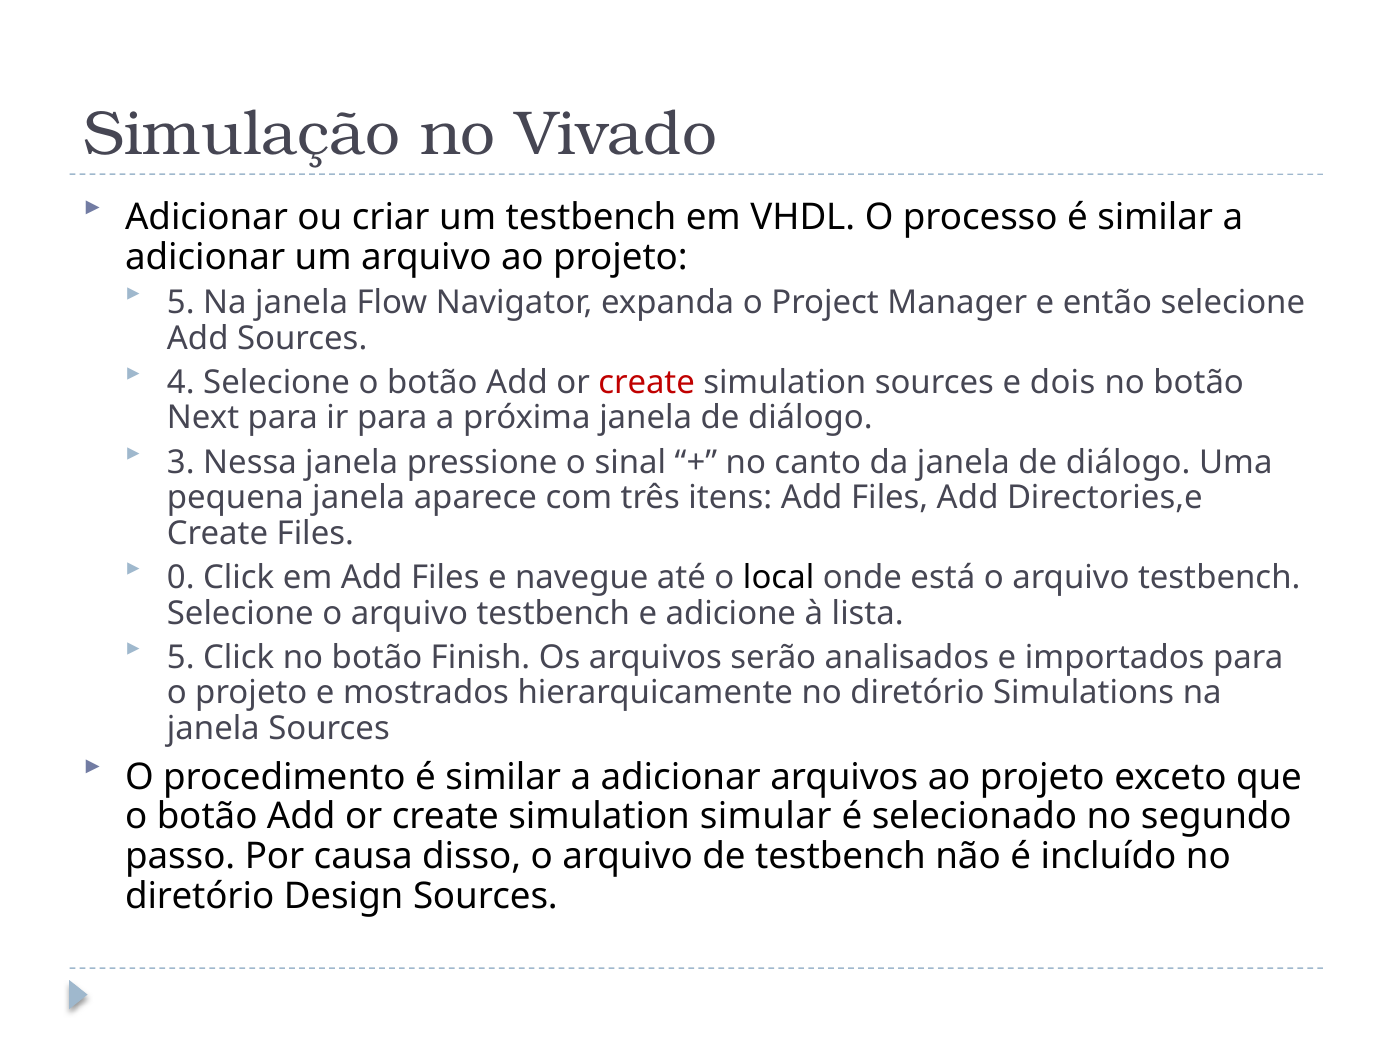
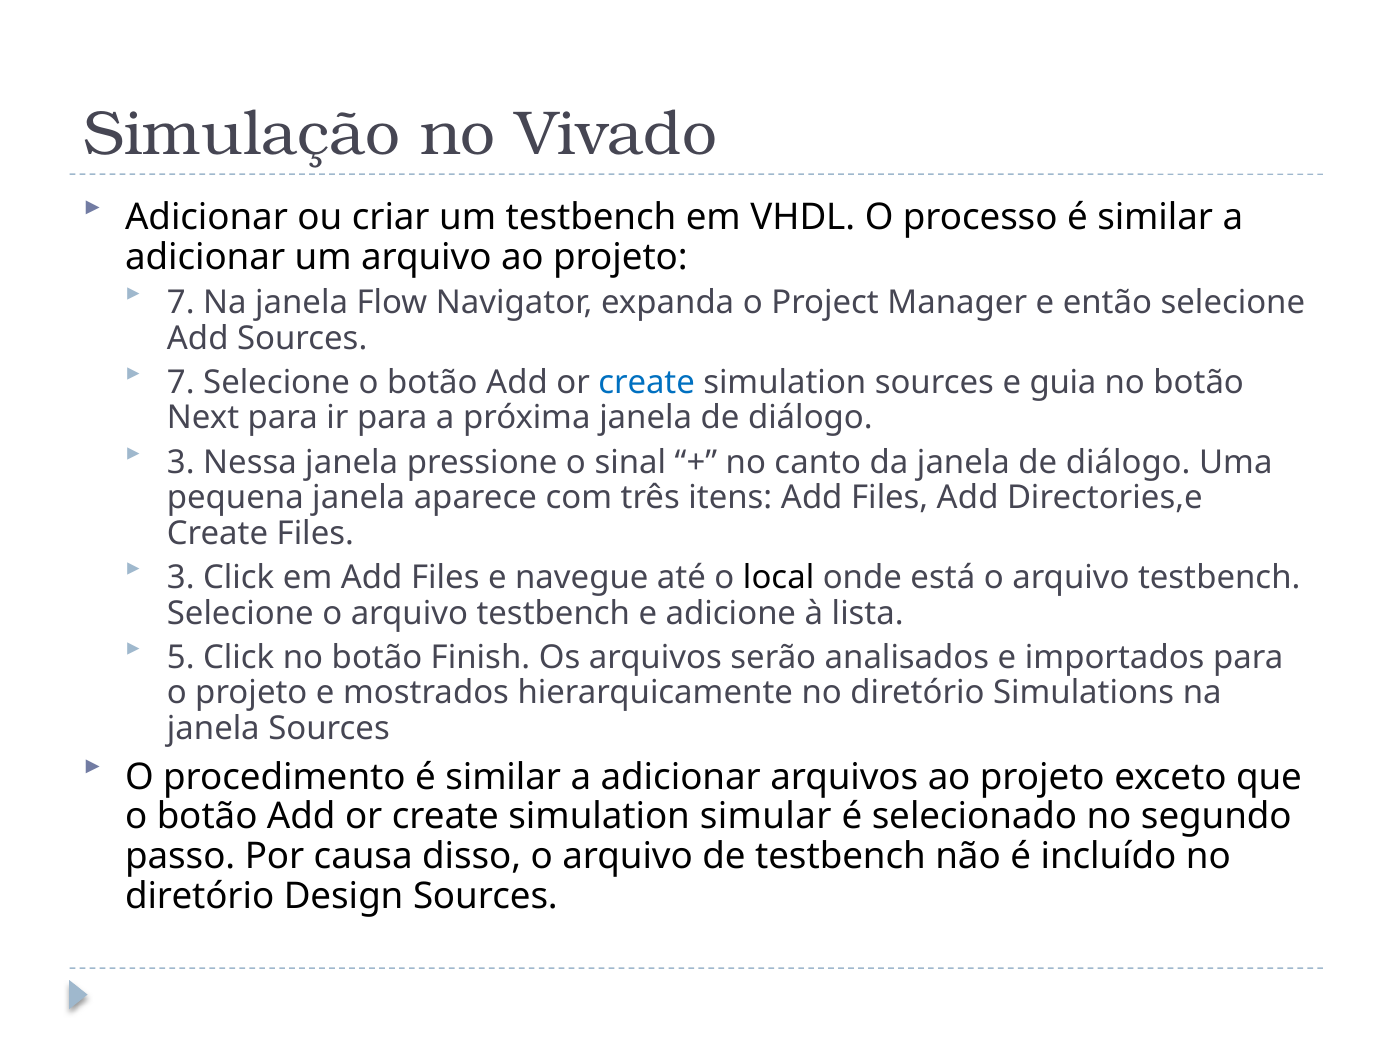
5: 5 -> 7 (181, 303)
4: 4 -> 7 (181, 382)
create colour: red -> blue (647, 382)
dois: dois -> guia (1063, 382)
0: 0 -> 3 (181, 577)
